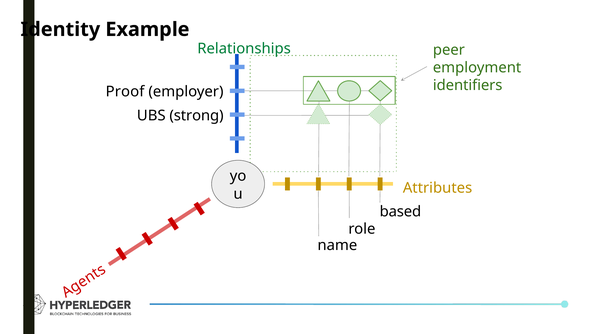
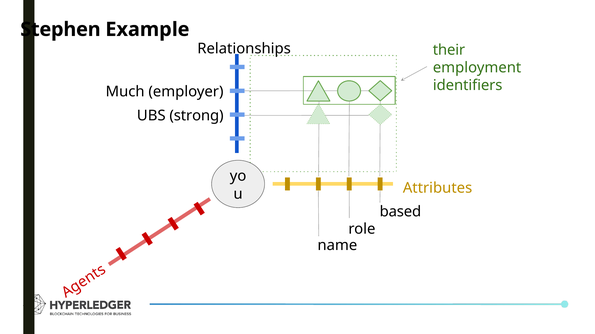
Identity: Identity -> Stephen (60, 29)
Relationships colour: green -> black (244, 49)
peer: peer -> their (449, 50)
Proof: Proof -> Much (125, 92)
